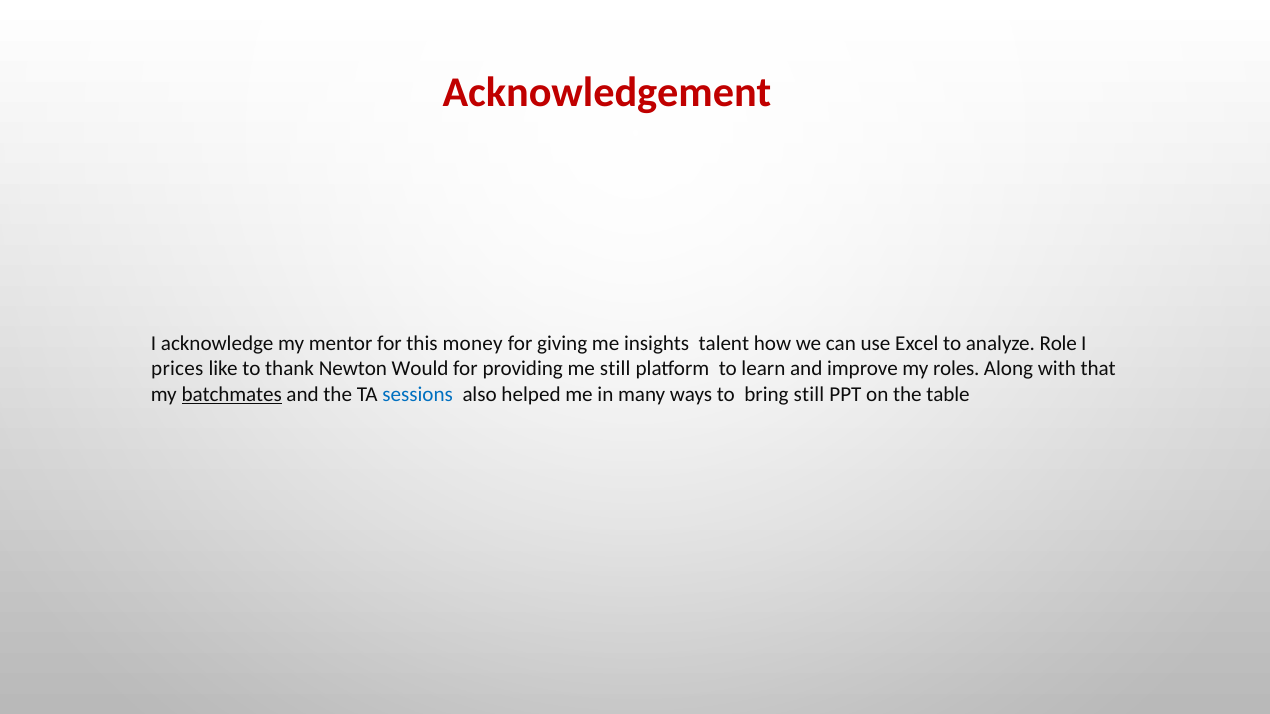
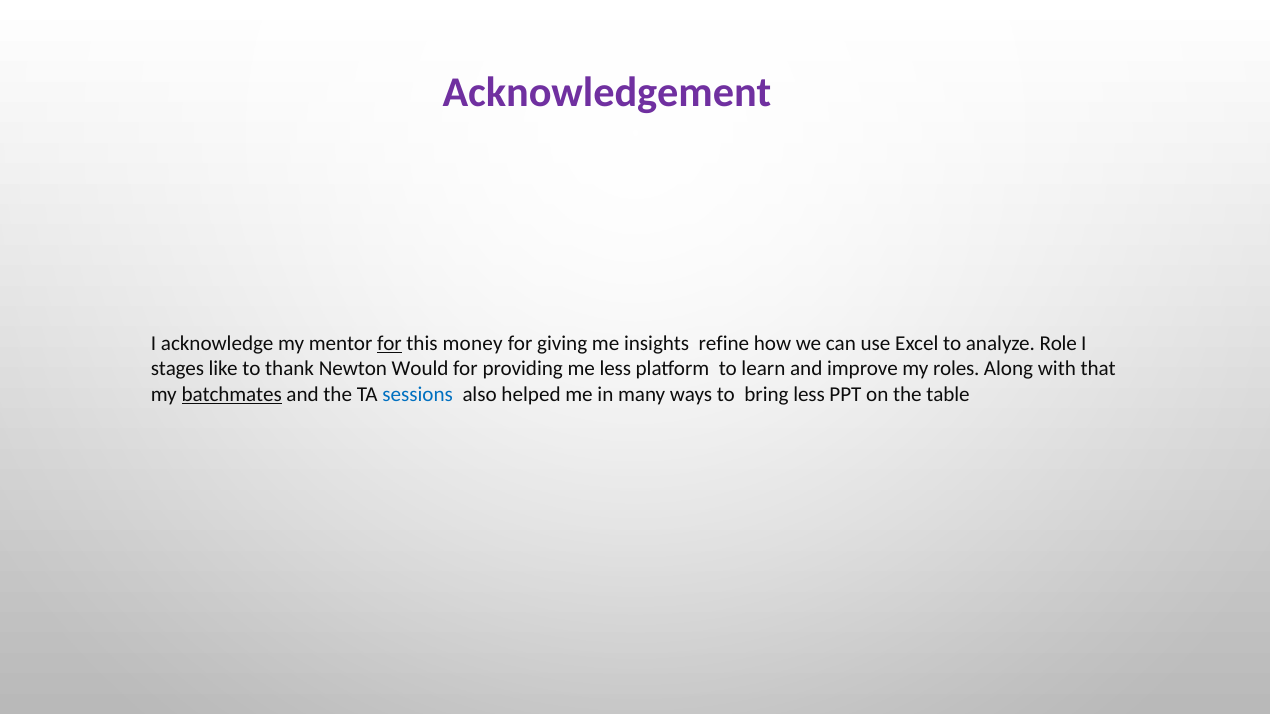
Acknowledgement colour: red -> purple (607, 93)
for underline: none -> present (389, 344)
talent: talent -> refine (724, 344)
prices: prices -> stages (177, 369)
me still: still -> less (615, 369)
bring still: still -> less (809, 394)
